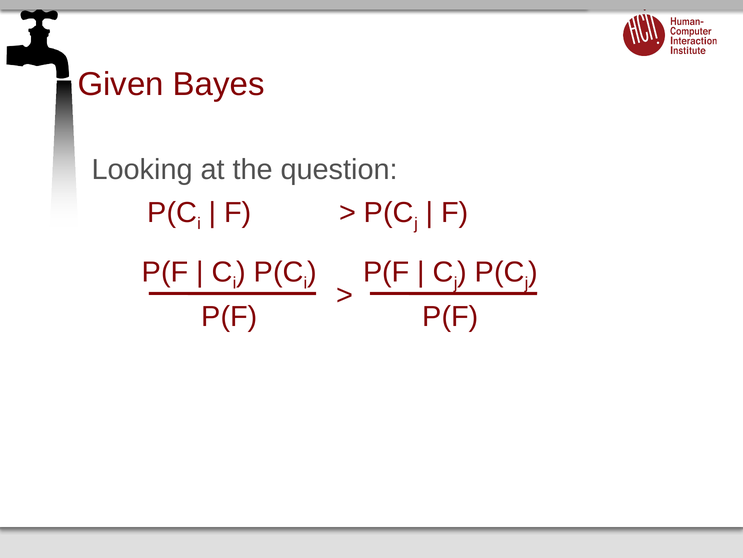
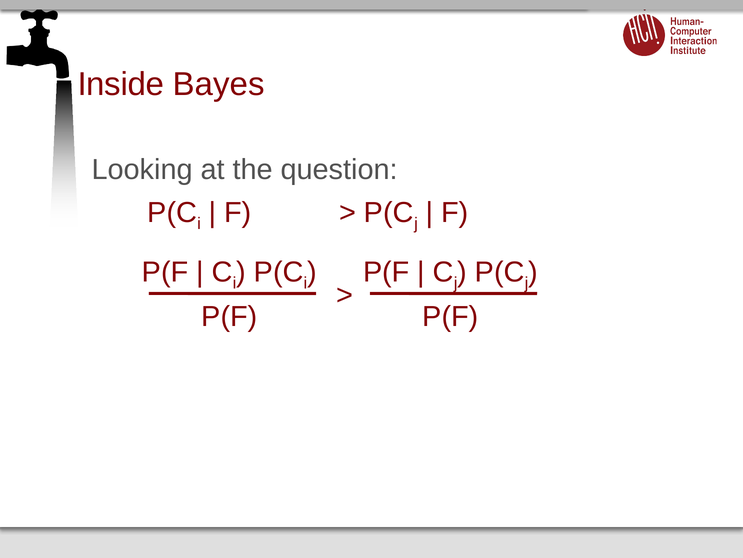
Given: Given -> Inside (121, 84)
